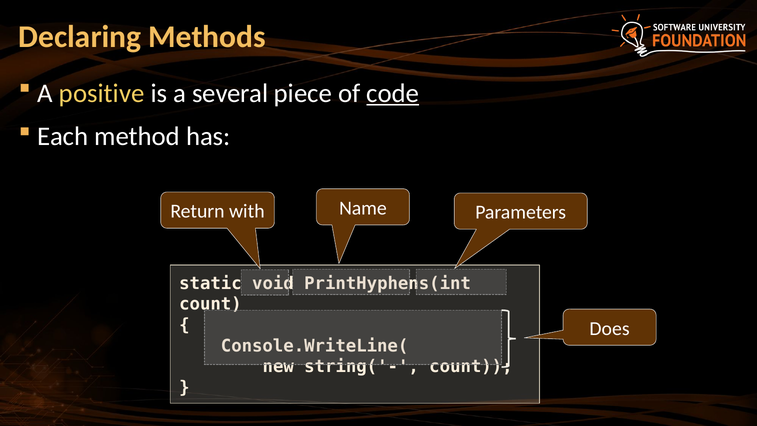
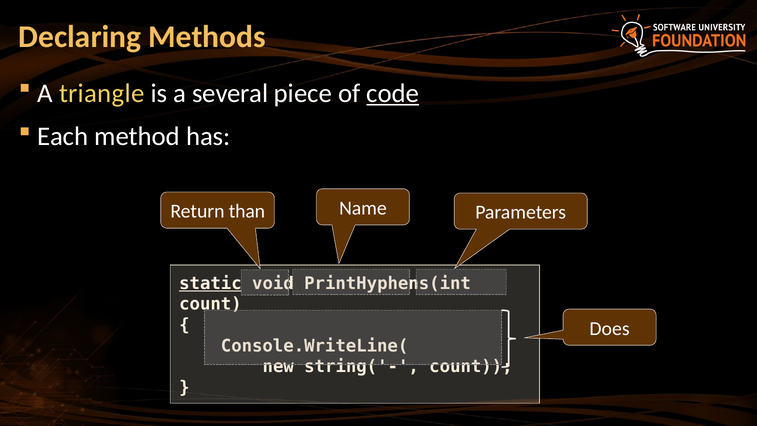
positive: positive -> triangle (102, 93)
with: with -> than (247, 211)
static underline: none -> present (210, 283)
